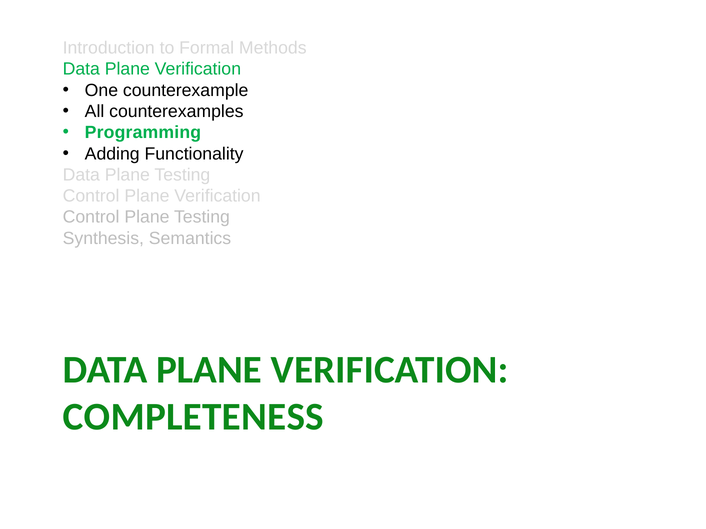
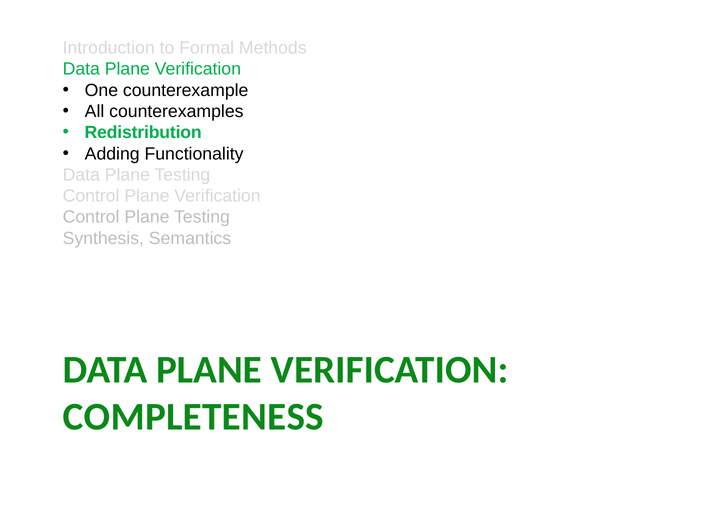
Programming: Programming -> Redistribution (143, 133)
